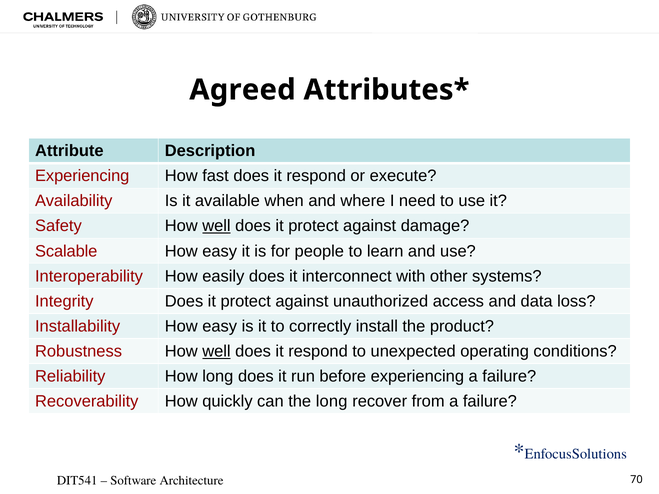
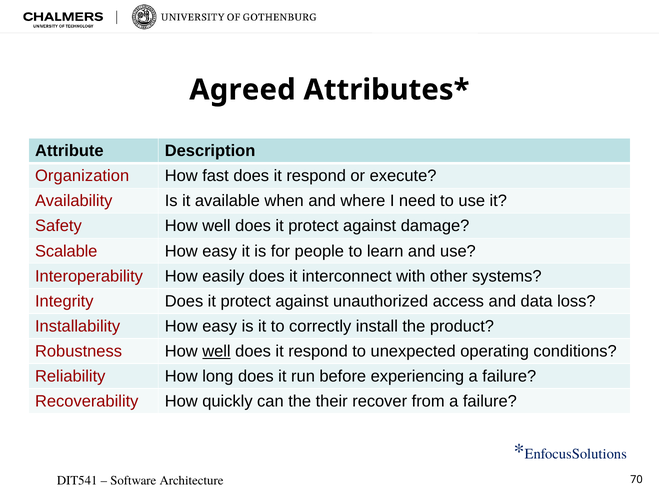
Experiencing: Experiencing -> Organization (82, 176)
well underline: present -> none (216, 226)
the long: long -> their (332, 402)
